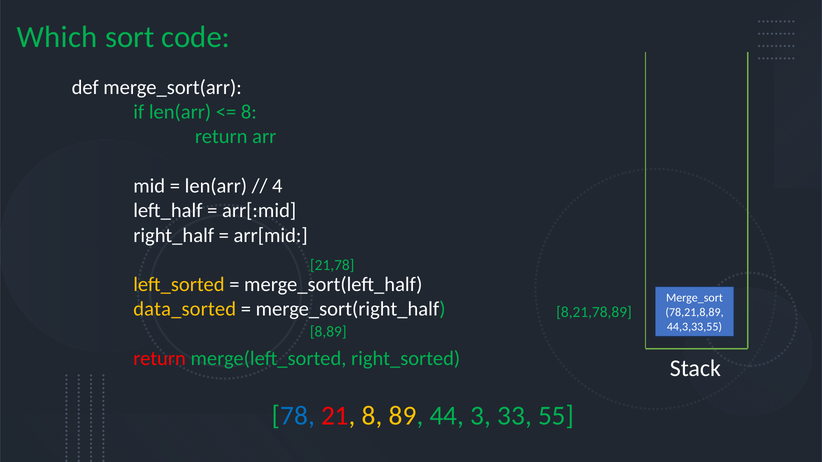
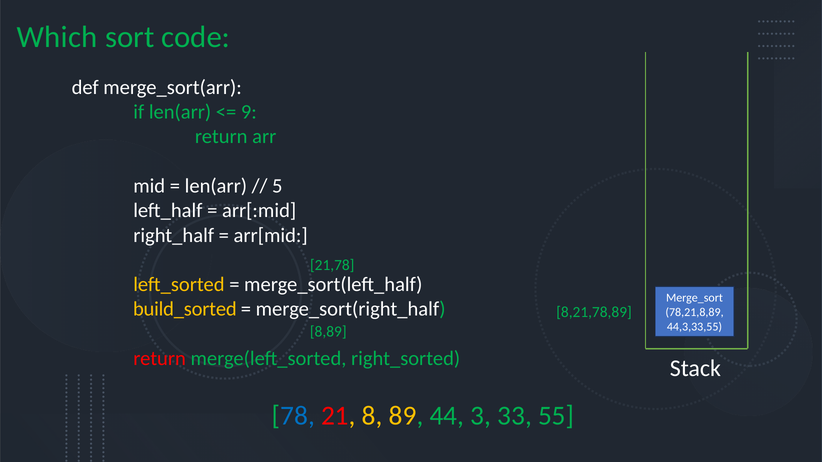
8: 8 -> 9 (249, 112)
4: 4 -> 5 (277, 186)
data_sorted: data_sorted -> build_sorted (185, 309)
